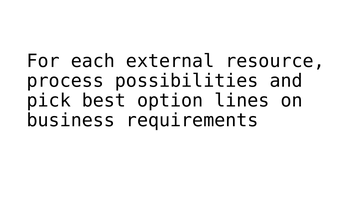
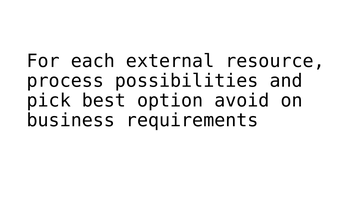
lines: lines -> avoid (242, 101)
